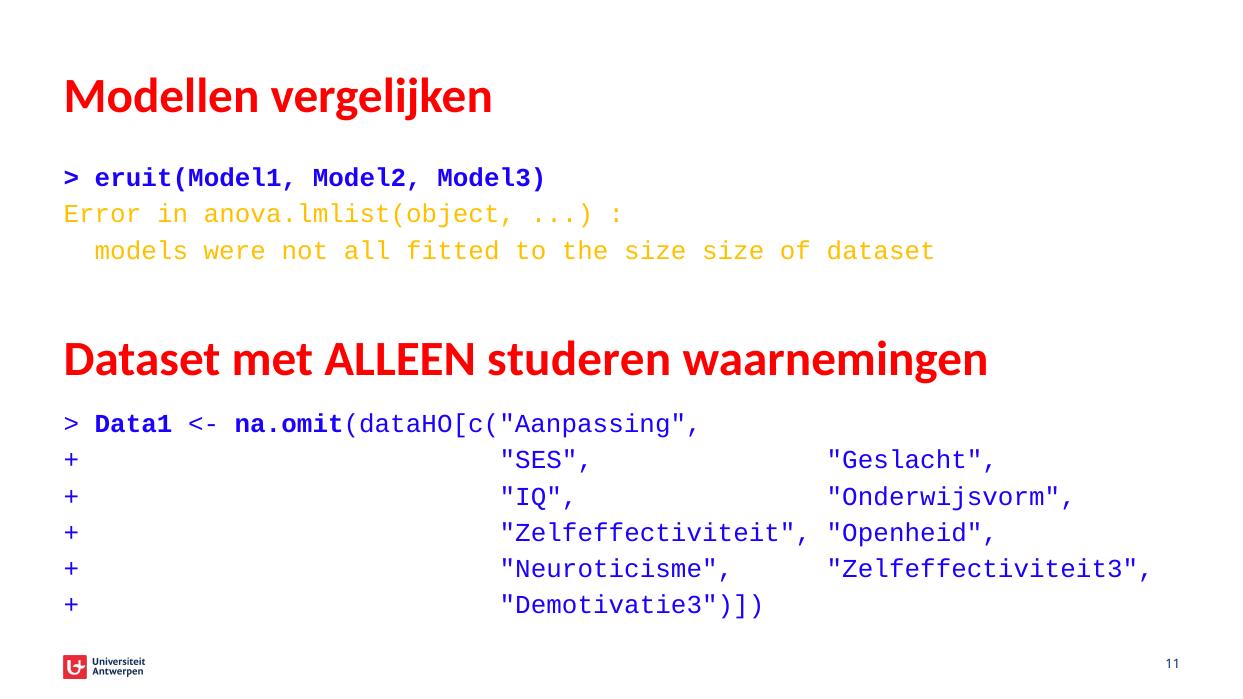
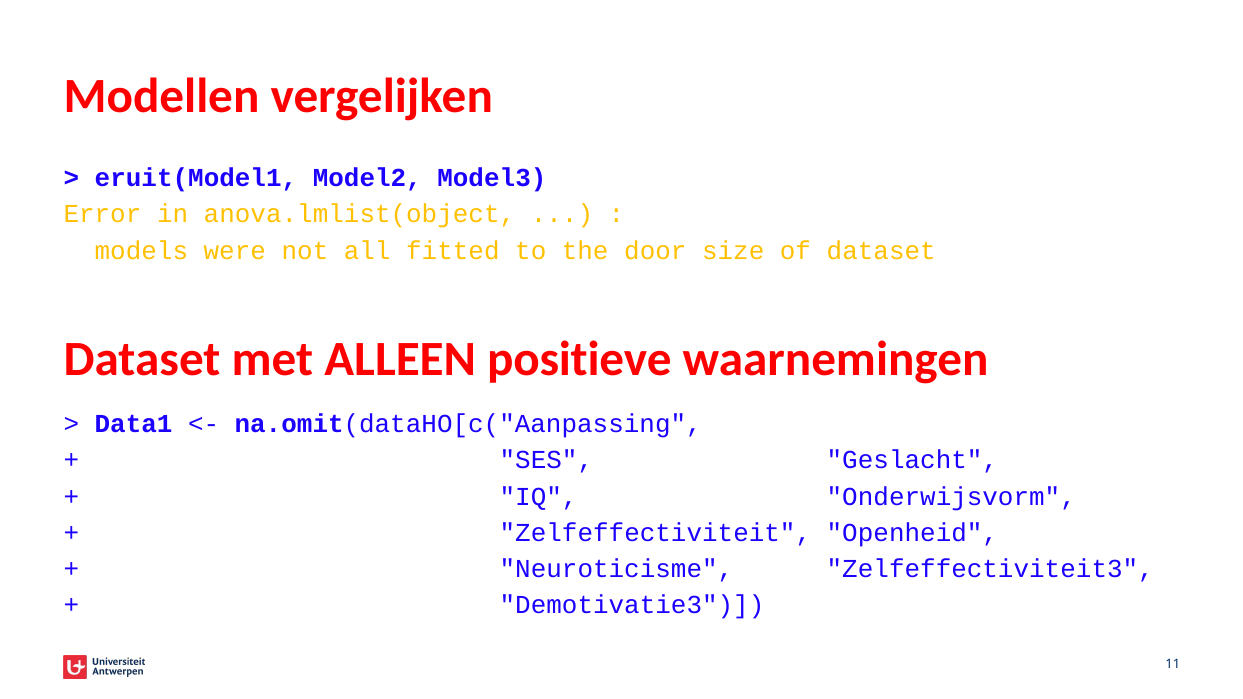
the size: size -> door (655, 251)
studeren: studeren -> positieve (579, 359)
